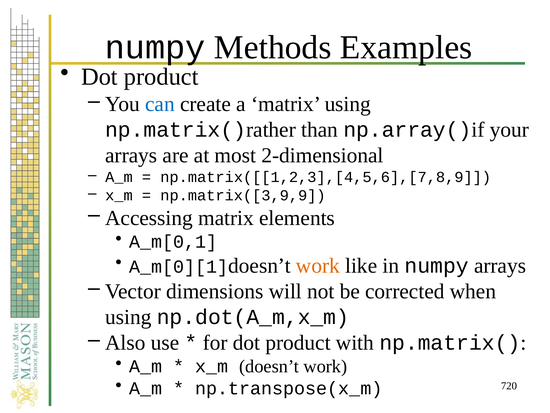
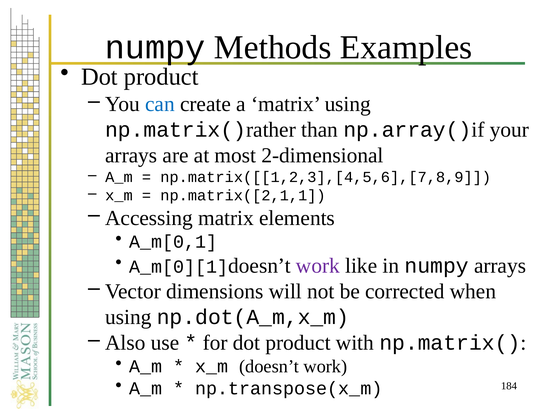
np.matrix([3,9,9: np.matrix([3,9,9 -> np.matrix([2,1,1 (243, 195)
work colour: orange -> purple (318, 265)
720: 720 -> 184 (509, 386)
